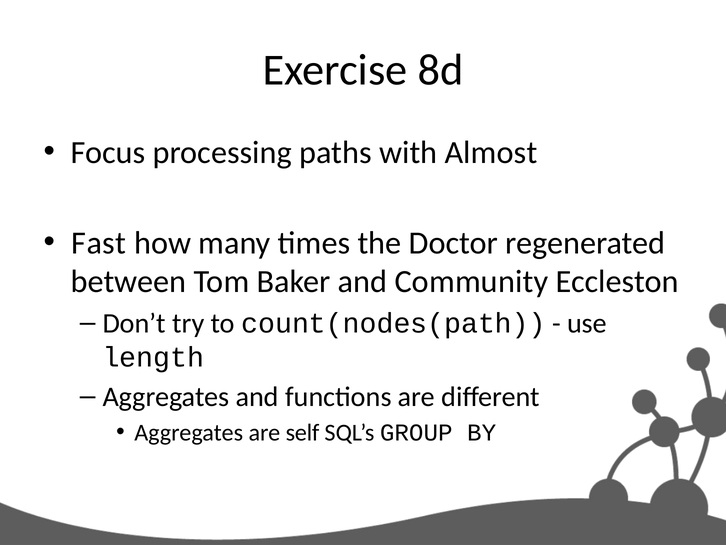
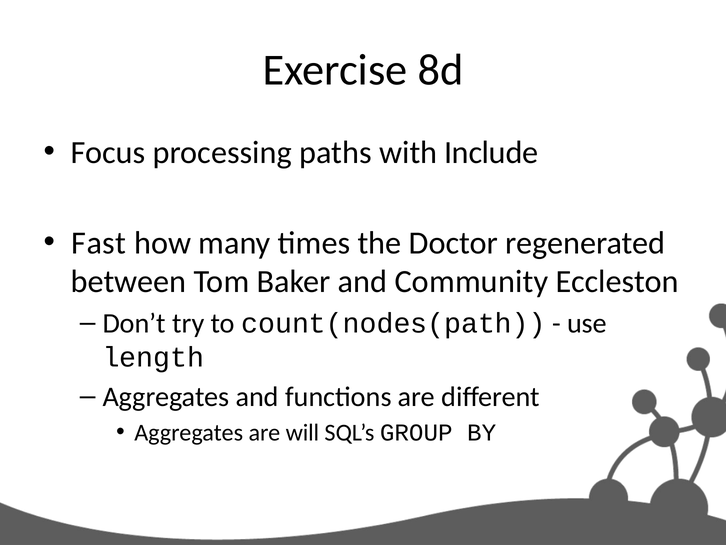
Almost: Almost -> Include (491, 152)
self: self -> will (302, 432)
